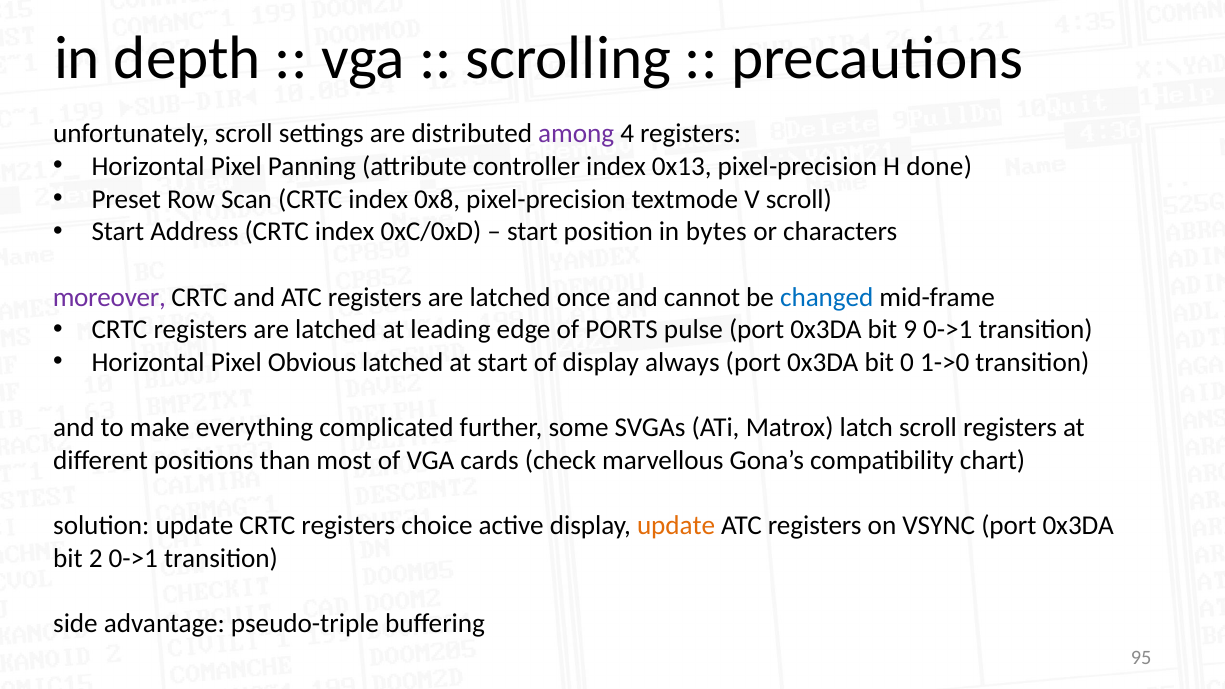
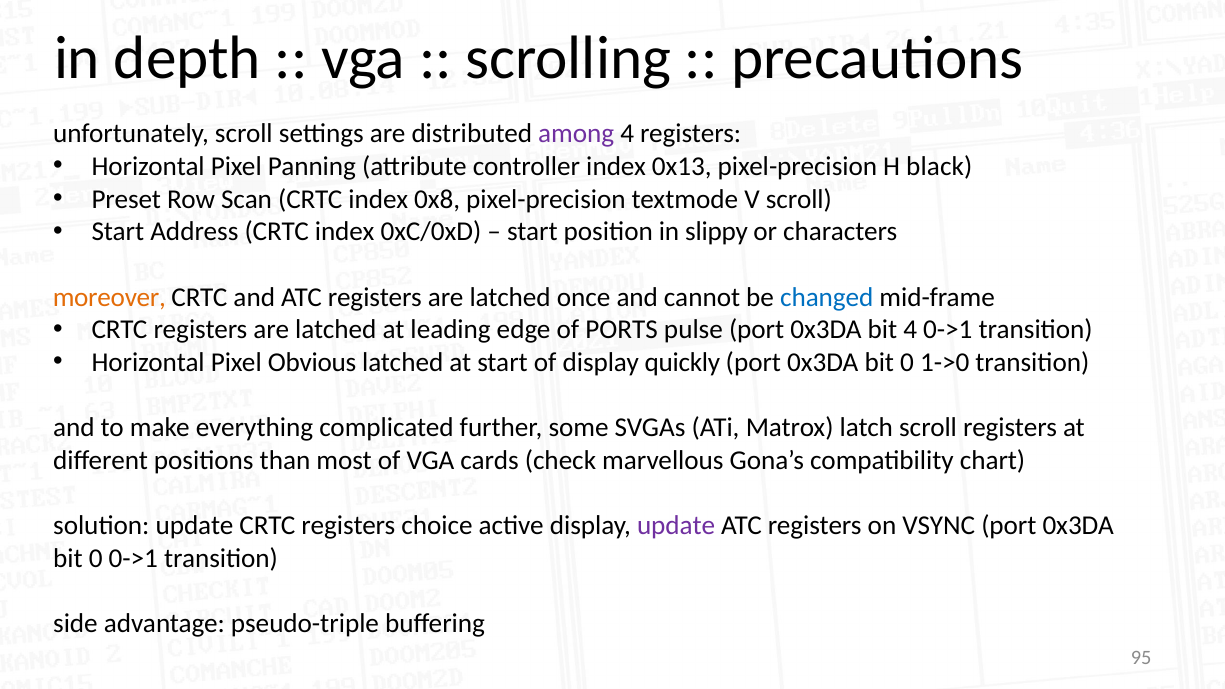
done: done -> black (939, 166)
bytes: bytes -> slippy (717, 232)
moreover colour: purple -> orange (109, 297)
bit 9: 9 -> 4 (910, 330)
always: always -> quickly (682, 362)
update colour: orange -> purple (676, 526)
2: 2 -> 0 (96, 558)
